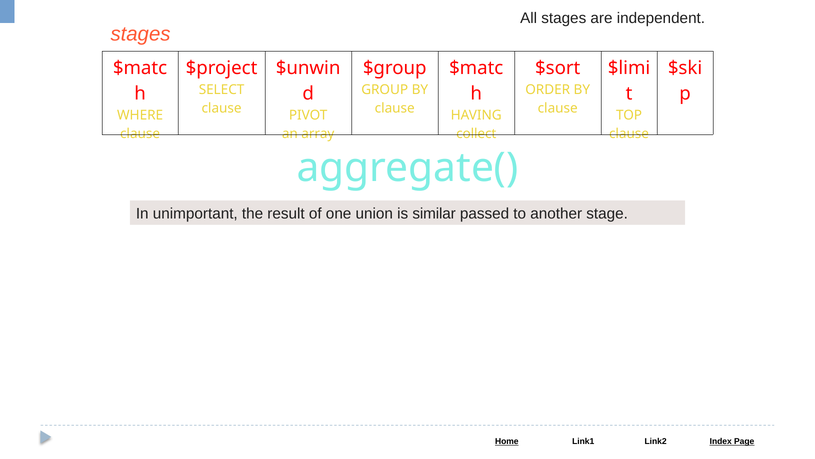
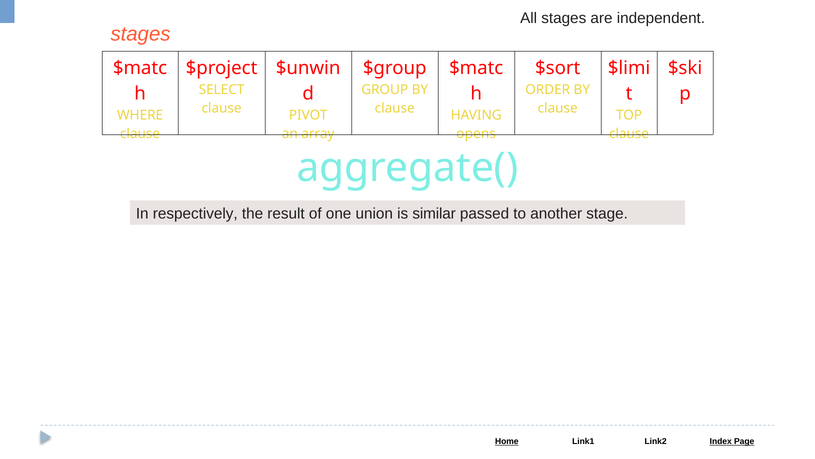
collect: collect -> opens (476, 133)
unimportant: unimportant -> respectively (195, 213)
